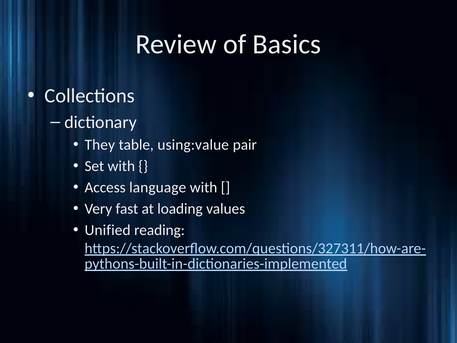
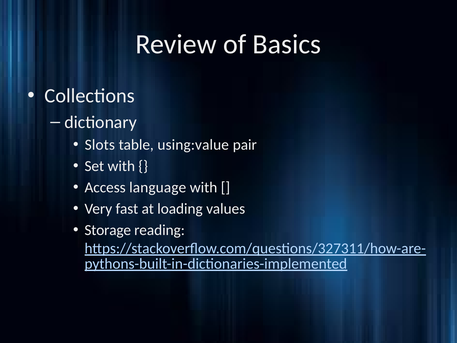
They: They -> Slots (100, 145)
Unified: Unified -> Storage (108, 230)
